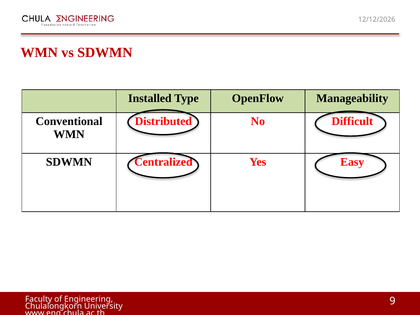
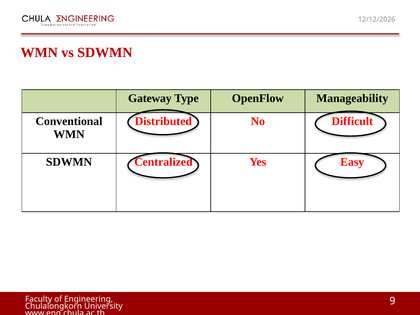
Installed: Installed -> Gateway (150, 98)
